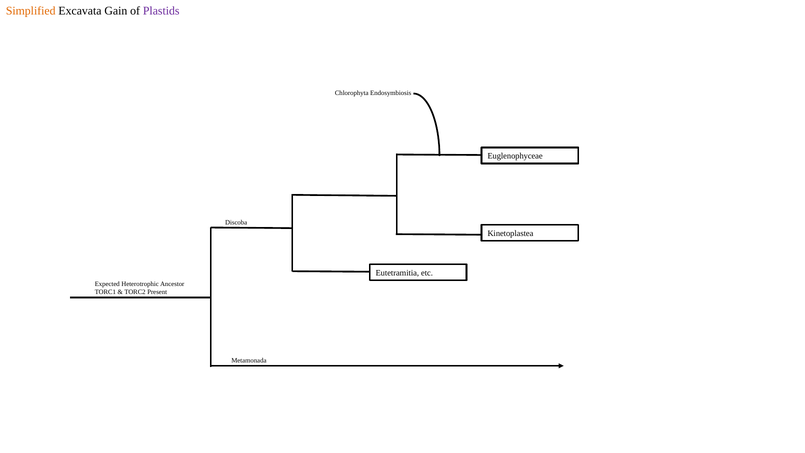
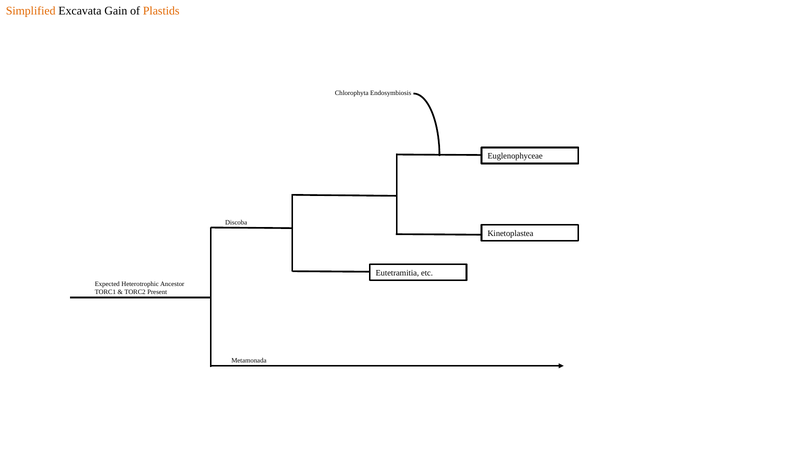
Plastids colour: purple -> orange (161, 11)
